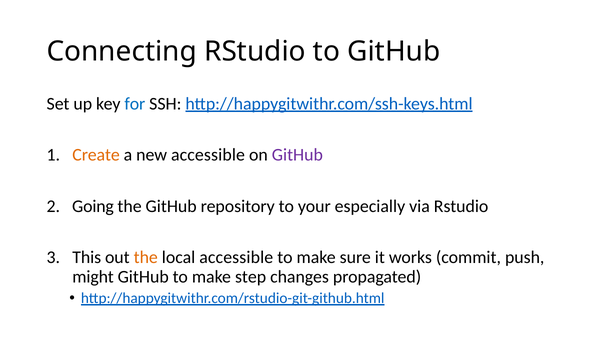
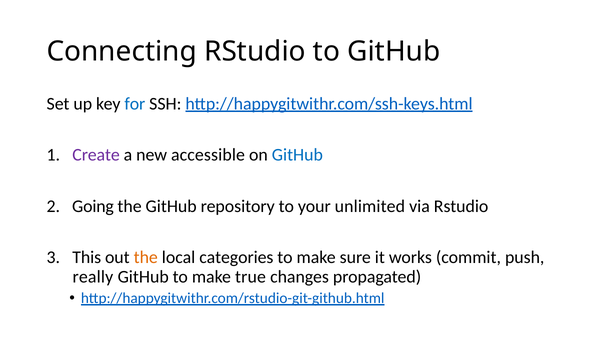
Create colour: orange -> purple (96, 155)
GitHub colour: purple -> blue (297, 155)
especially: especially -> unlimited (370, 206)
local accessible: accessible -> categories (236, 257)
might: might -> really (93, 277)
step: step -> true (250, 277)
